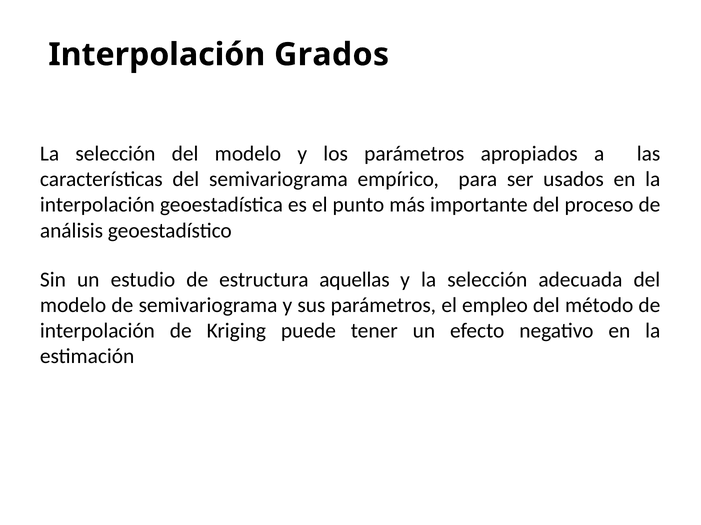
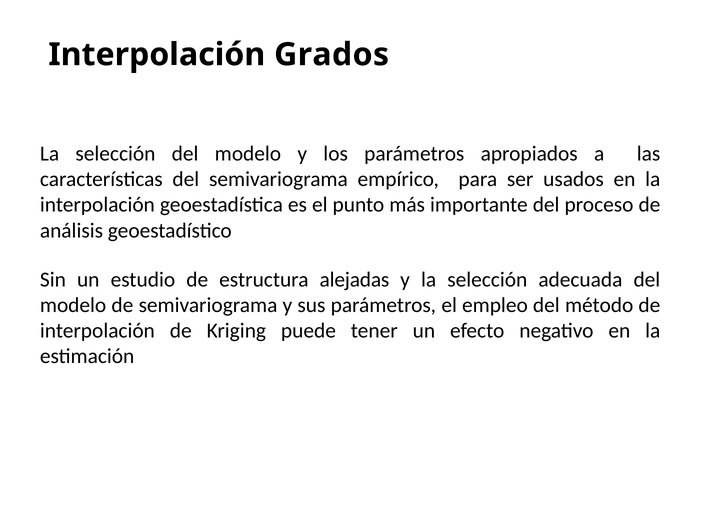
aquellas: aquellas -> alejadas (354, 280)
